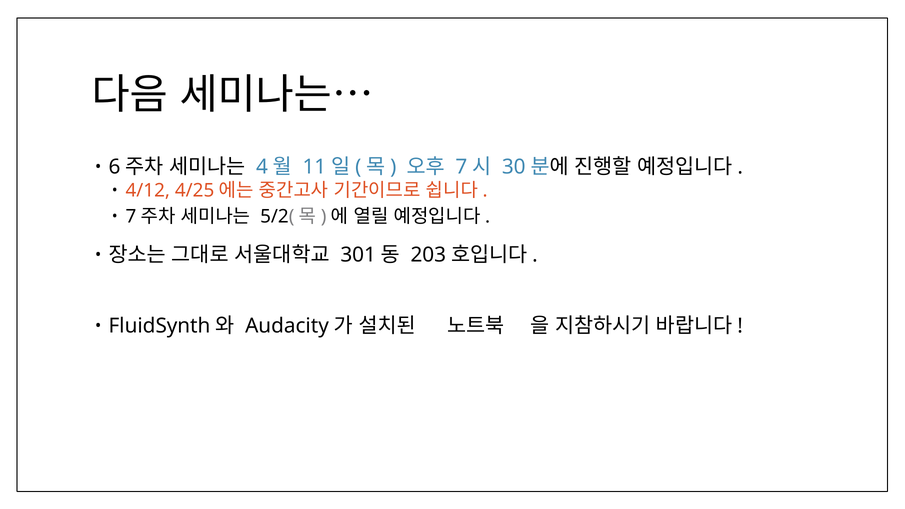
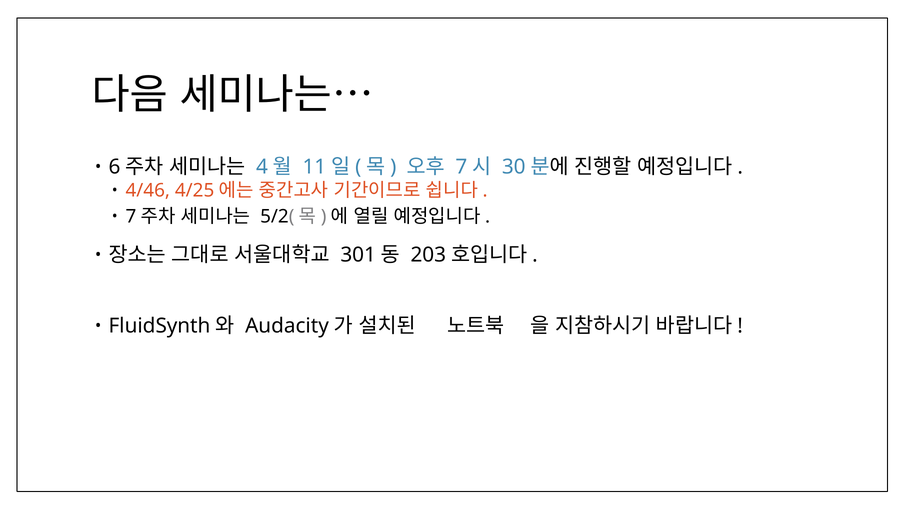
4/12: 4/12 -> 4/46 (148, 190)
